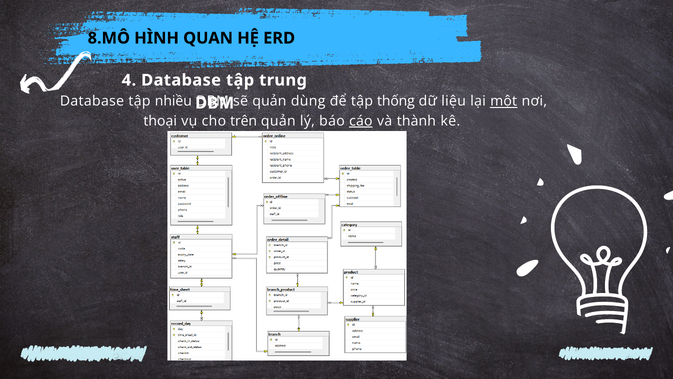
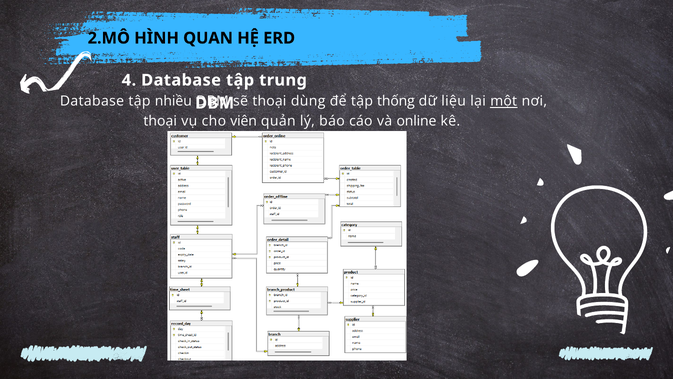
8.MÔ: 8.MÔ -> 2.MÔ (109, 38)
sẽ quản: quản -> thoại (269, 101)
trên: trên -> viên (244, 121)
cáo underline: present -> none (361, 121)
thành: thành -> online (416, 121)
